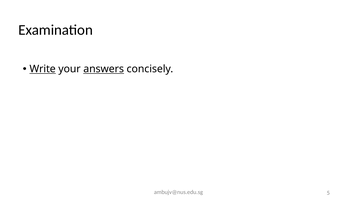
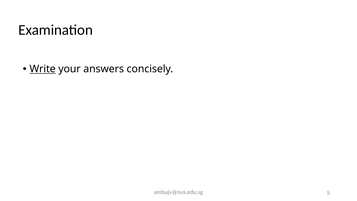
answers underline: present -> none (104, 69)
